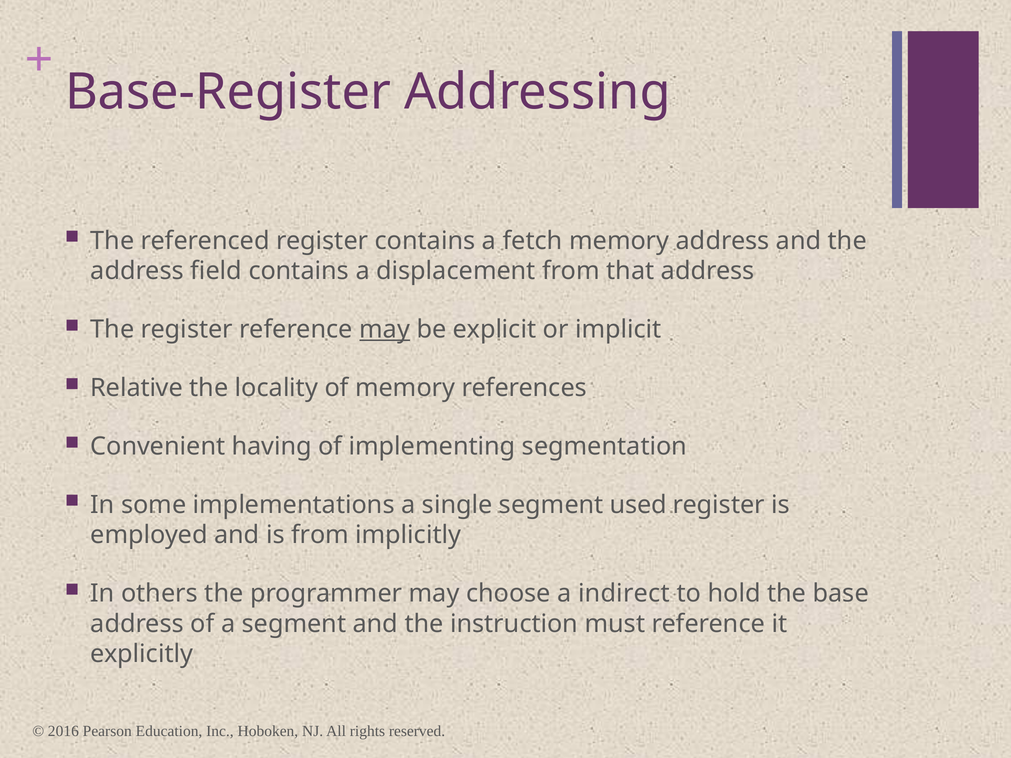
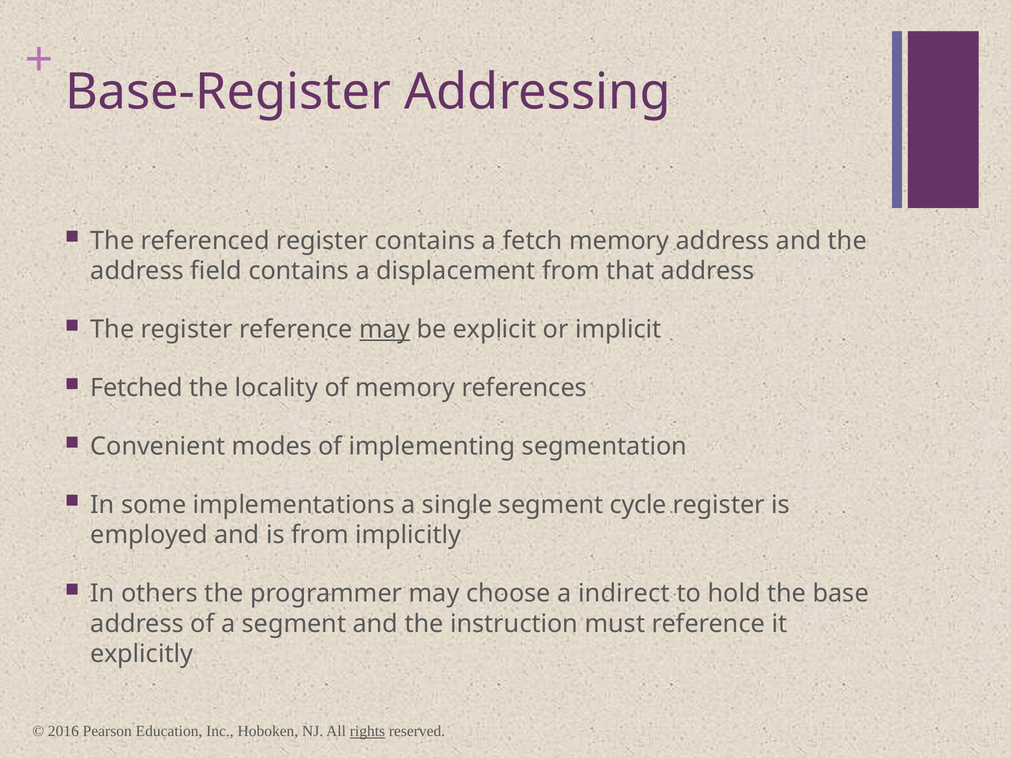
Relative: Relative -> Fetched (137, 388)
having: having -> modes (272, 446)
used: used -> cycle (638, 505)
rights underline: none -> present (367, 731)
